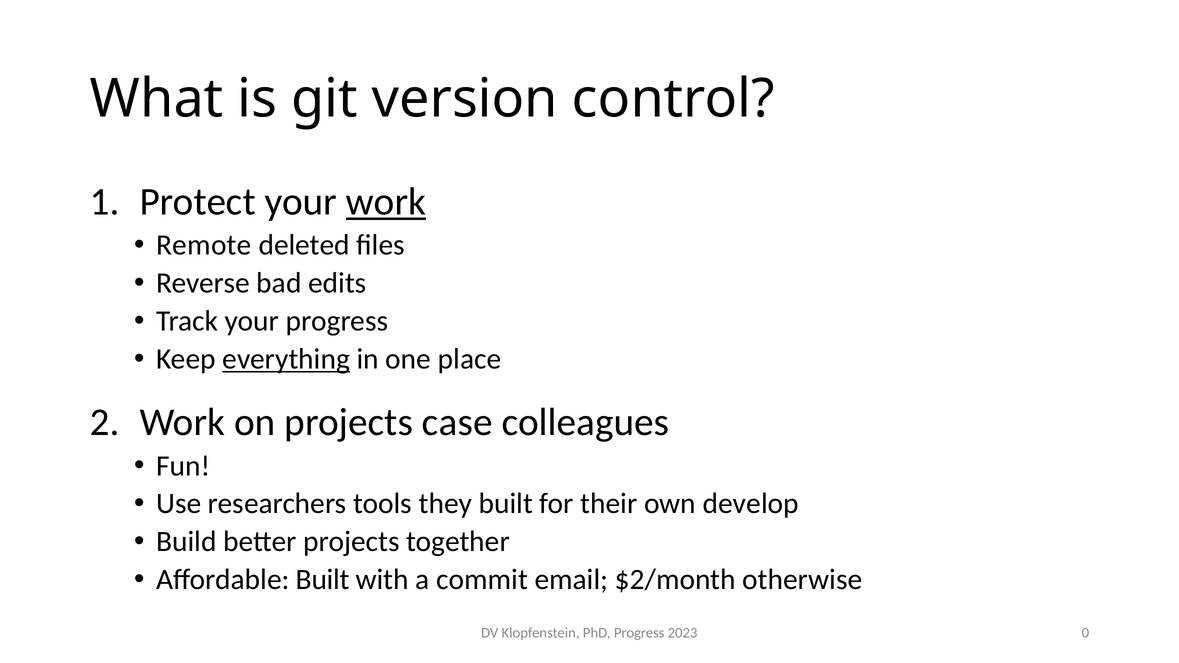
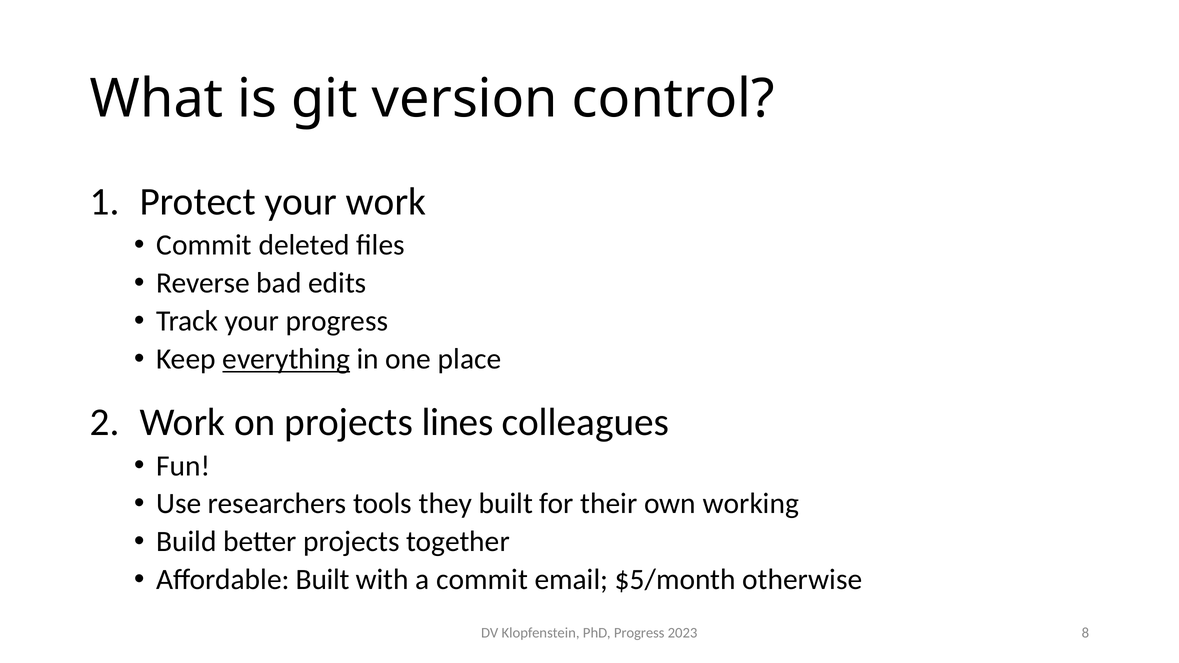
work underline: present -> none (386, 202)
Remote: Remote -> Commit (204, 245)
case: case -> lines (457, 423)
develop: develop -> working (751, 504)
$2/month: $2/month -> $5/month (675, 580)
0: 0 -> 8 (1085, 633)
